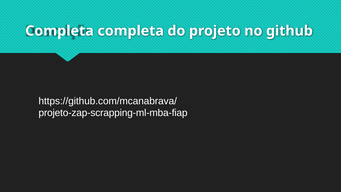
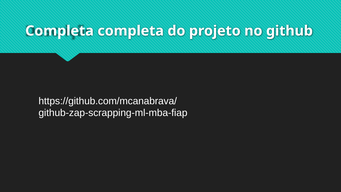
projeto-zap-scrapping-ml-mba-fiap: projeto-zap-scrapping-ml-mba-fiap -> github-zap-scrapping-ml-mba-fiap (113, 113)
